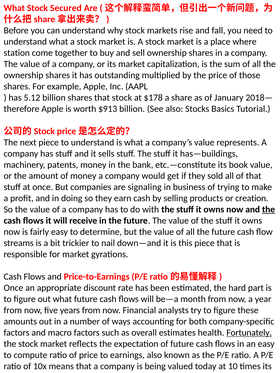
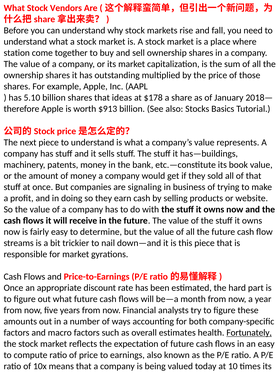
Secured: Secured -> Vendors (66, 8)
5.12: 5.12 -> 5.10 (32, 98)
that stock: stock -> ideas (122, 98)
creation: creation -> website (252, 198)
the underline: present -> none (269, 210)
